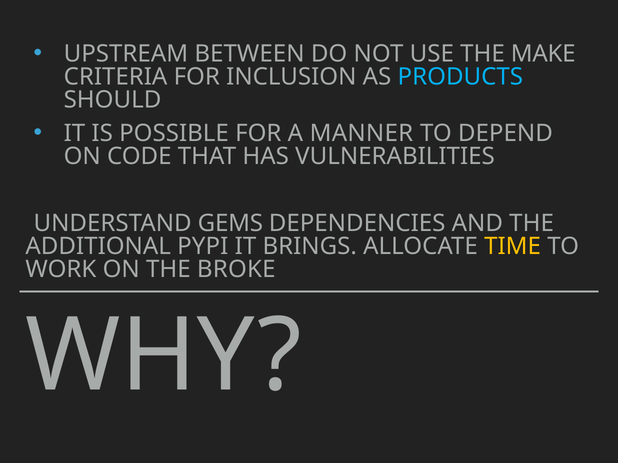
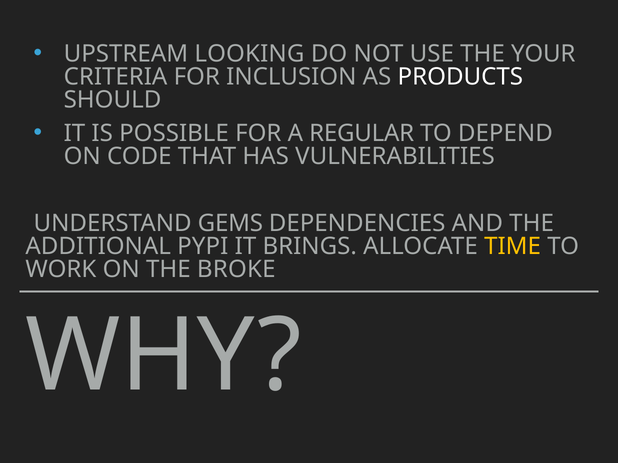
BETWEEN: BETWEEN -> LOOKING (249, 54)
MAKE: MAKE -> YOUR (543, 54)
PRODUCTS colour: light blue -> white (460, 77)
MANNER: MANNER -> REGULAR (362, 133)
